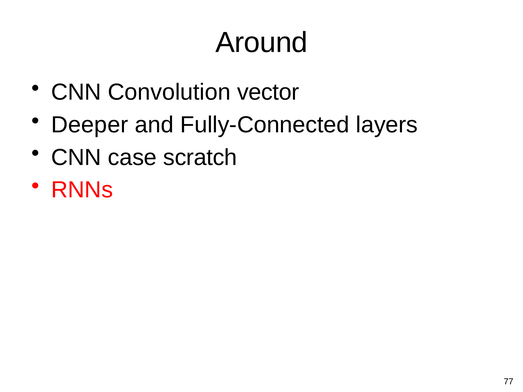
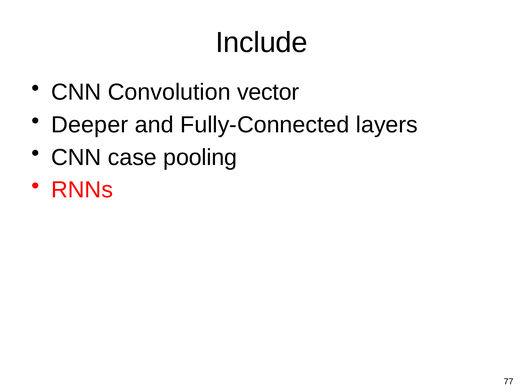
Around: Around -> Include (262, 43)
scratch: scratch -> pooling (200, 157)
